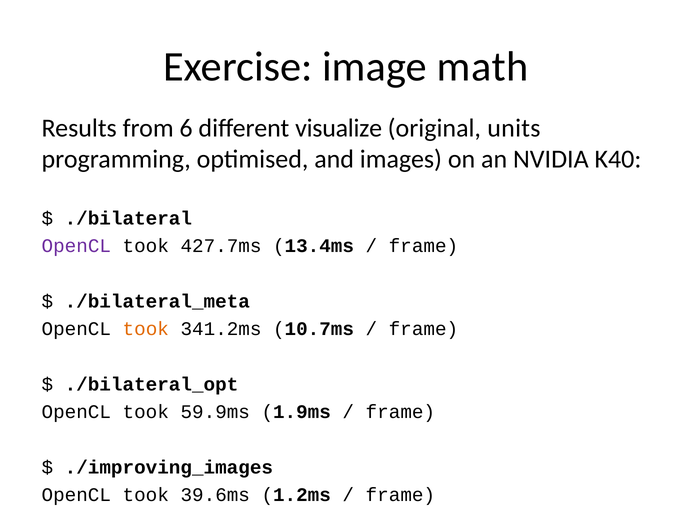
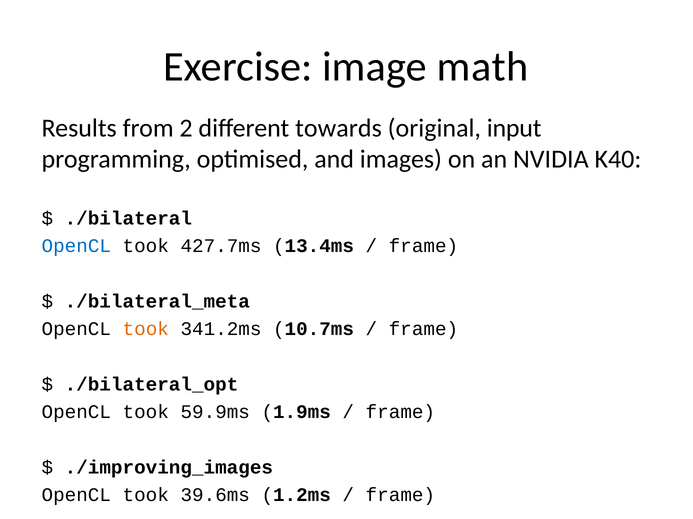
6: 6 -> 2 (186, 128)
visualize: visualize -> towards (339, 128)
units: units -> input (514, 128)
OpenCL colour: purple -> blue (76, 246)
